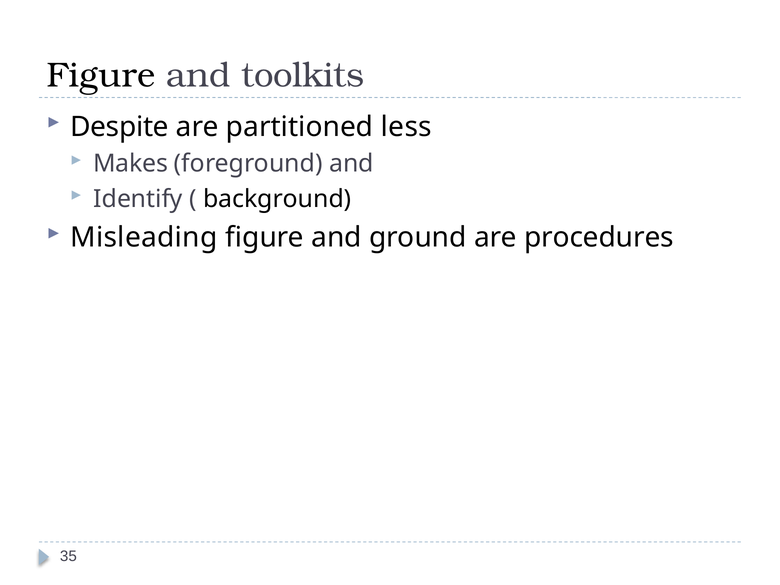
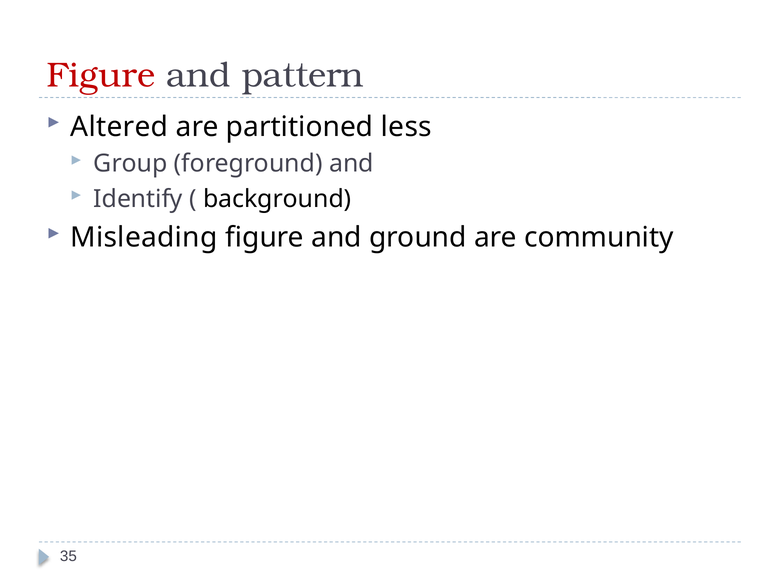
Figure colour: black -> red (101, 75)
toolkits: toolkits -> pattern (303, 75)
Despite: Despite -> Altered (119, 127)
Makes: Makes -> Group (130, 164)
procedures: procedures -> community (599, 238)
